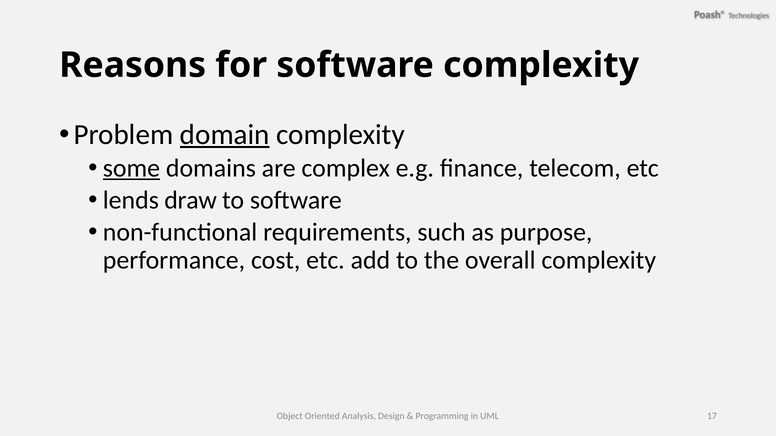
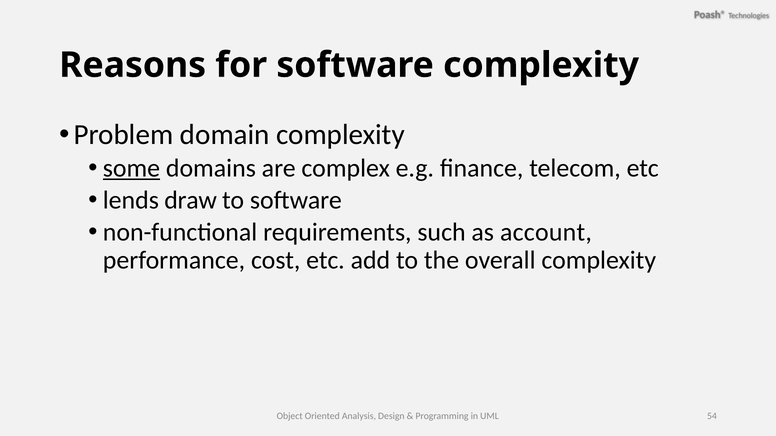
domain underline: present -> none (225, 135)
purpose: purpose -> account (546, 232)
17: 17 -> 54 (712, 417)
